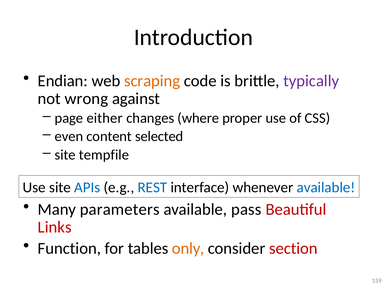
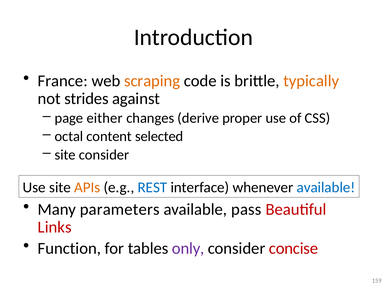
Endian: Endian -> France (63, 81)
typically colour: purple -> orange (311, 81)
wrong: wrong -> strides (86, 99)
where: where -> derive (198, 118)
even: even -> octal (69, 137)
site tempfile: tempfile -> consider (104, 155)
APIs colour: blue -> orange (87, 188)
only colour: orange -> purple (188, 249)
section: section -> concise (293, 249)
